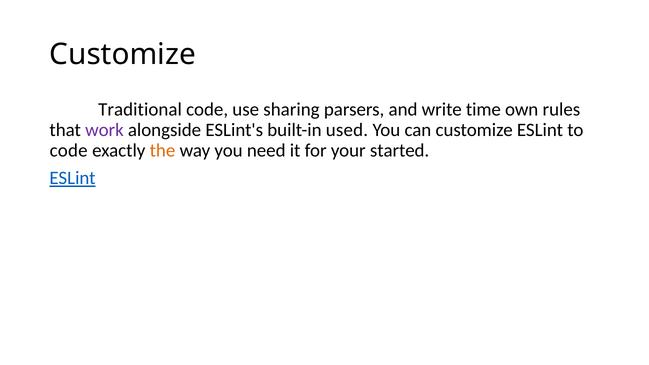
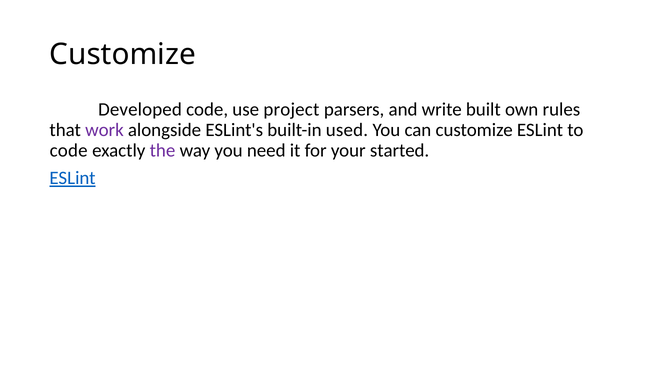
Traditional: Traditional -> Developed (140, 110)
sharing: sharing -> project (291, 110)
time: time -> built (483, 110)
the colour: orange -> purple (162, 151)
